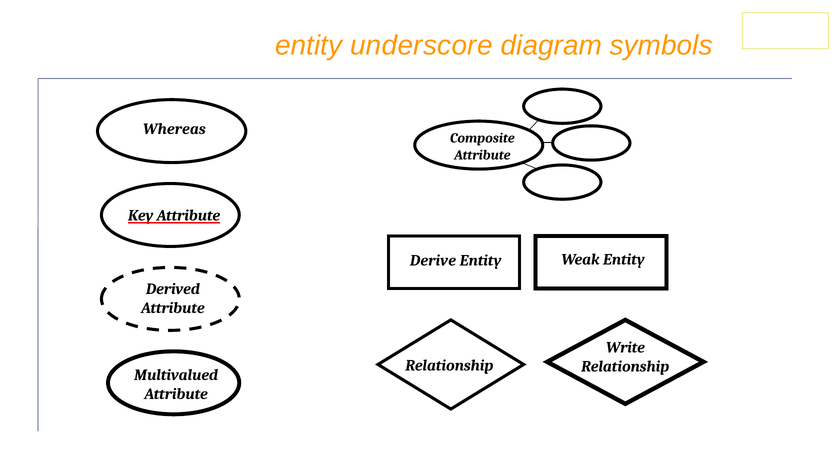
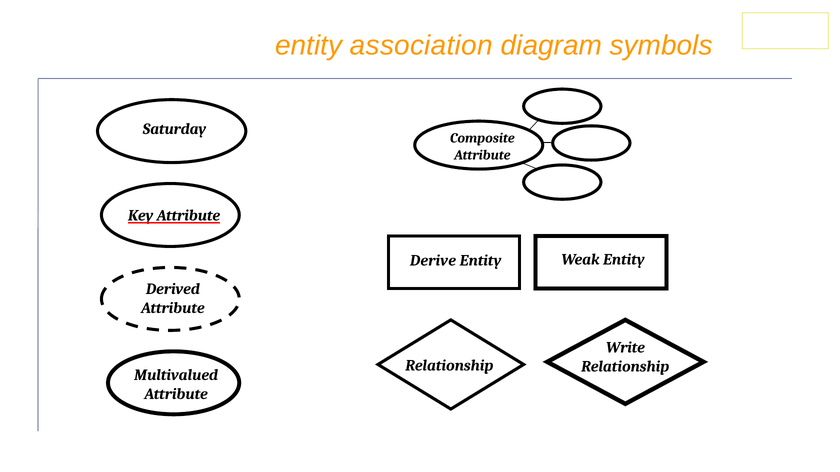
underscore: underscore -> association (421, 46)
Whereas: Whereas -> Saturday (174, 129)
